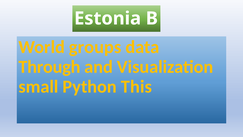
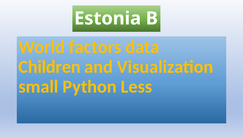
groups: groups -> factors (95, 47)
Through: Through -> Children (49, 67)
This: This -> Less (136, 86)
